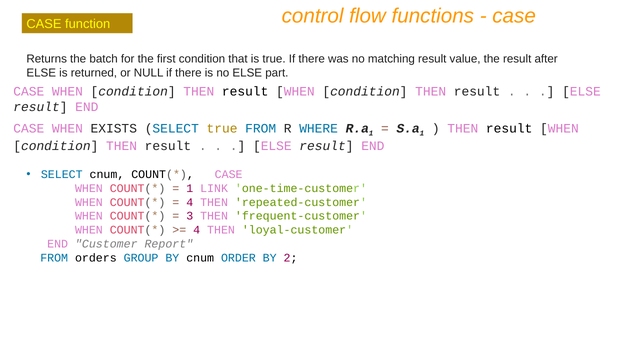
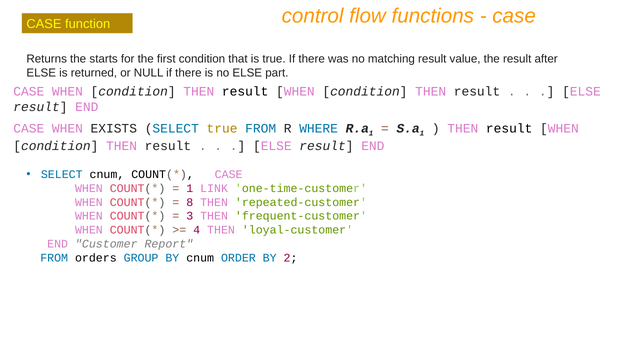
batch: batch -> starts (104, 59)
4: 4 -> 8 (190, 202)
